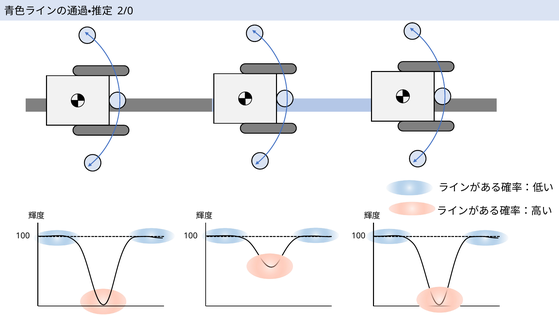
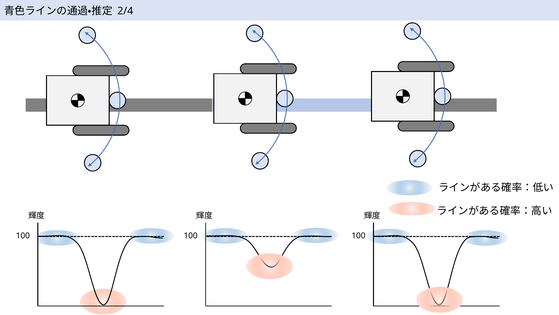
2/0: 2/0 -> 2/4 (125, 11)
